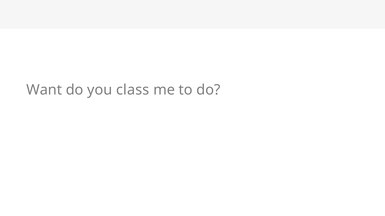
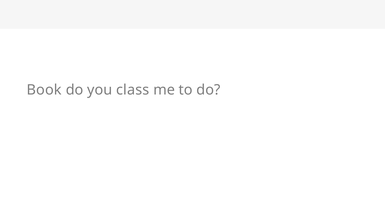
Want: Want -> Book (44, 90)
